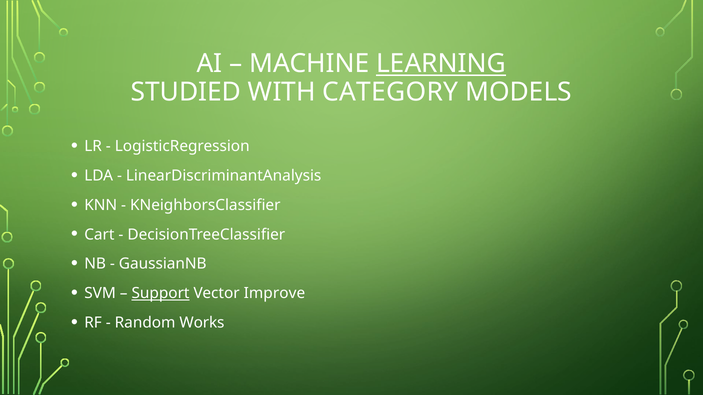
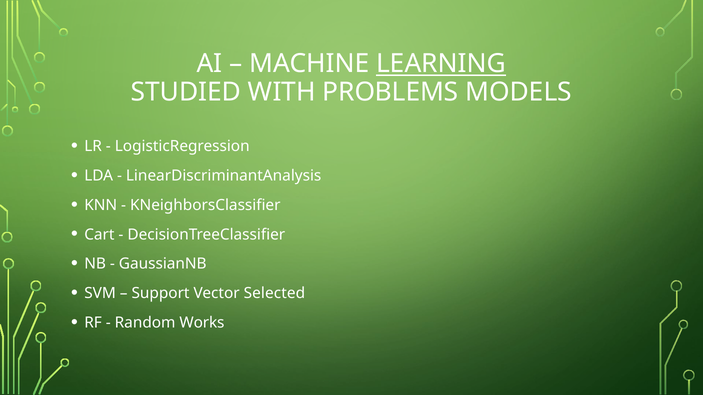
CATEGORY: CATEGORY -> PROBLEMS (390, 92)
Support underline: present -> none (161, 294)
Improve: Improve -> Selected (274, 294)
